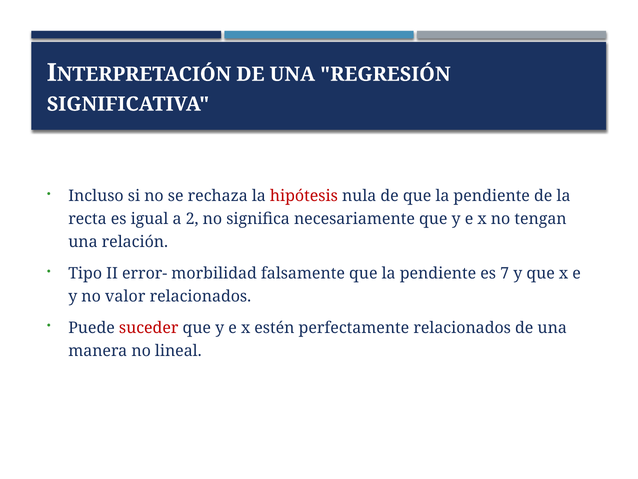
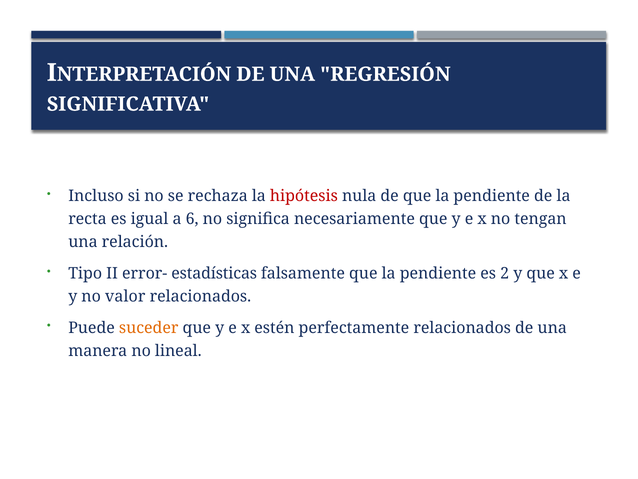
2: 2 -> 6 (192, 219)
morbilidad: morbilidad -> estadísticas (214, 273)
7: 7 -> 2 (505, 273)
suceder colour: red -> orange (149, 328)
